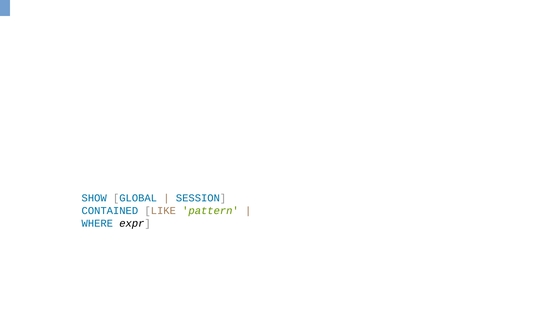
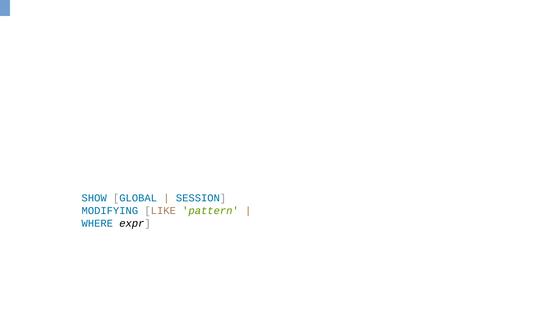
CONTAINED: CONTAINED -> MODIFYING (110, 210)
